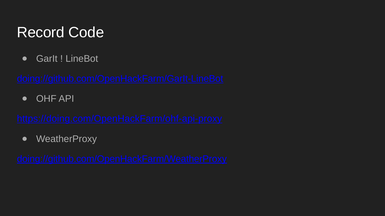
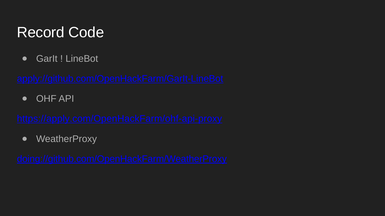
doing://github.com/OpenHackFarm/GarIt-LineBot: doing://github.com/OpenHackFarm/GarIt-LineBot -> apply://github.com/OpenHackFarm/GarIt-LineBot (120, 79)
https://doing.com/OpenHackFarm/ohf-api-proxy: https://doing.com/OpenHackFarm/ohf-api-proxy -> https://apply.com/OpenHackFarm/ohf-api-proxy (119, 119)
